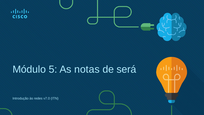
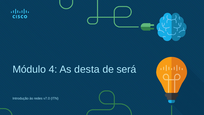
5: 5 -> 4 (53, 69)
notas: notas -> desta (87, 69)
